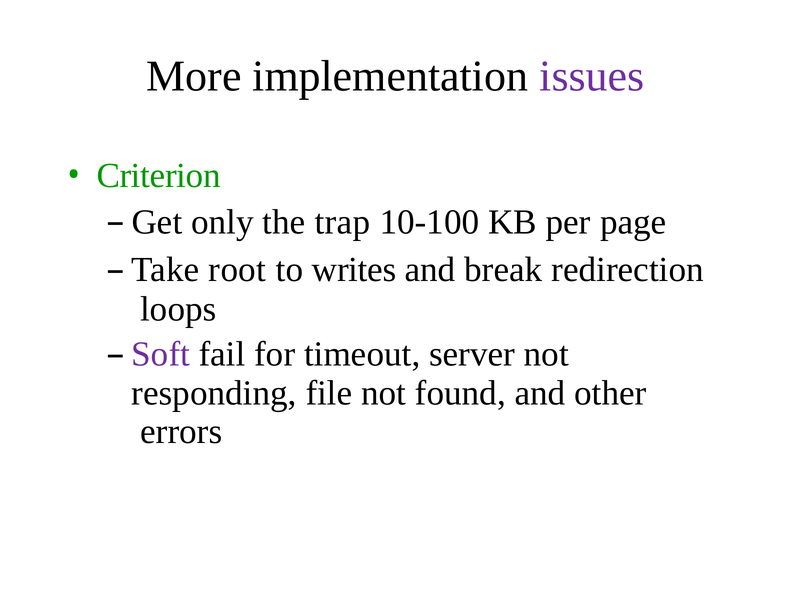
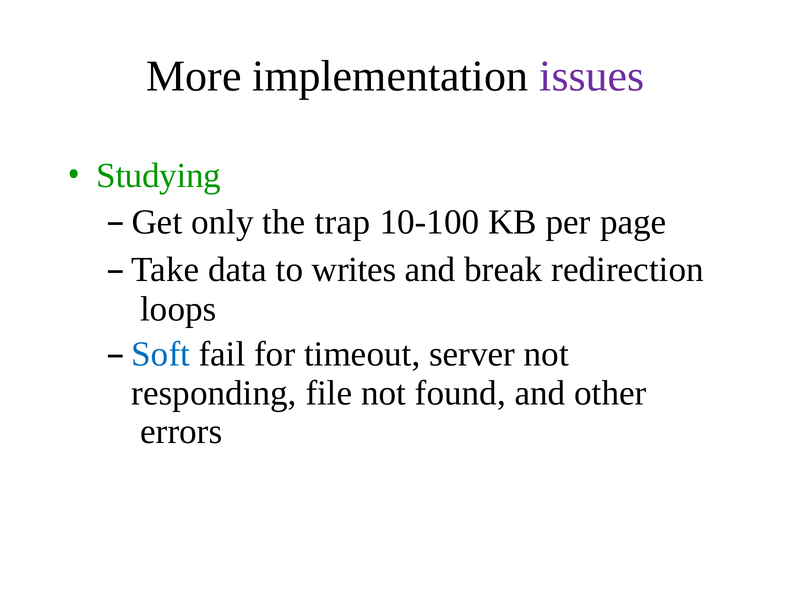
Criterion: Criterion -> Studying (159, 176)
root: root -> data (237, 270)
Soft colour: purple -> blue (161, 354)
